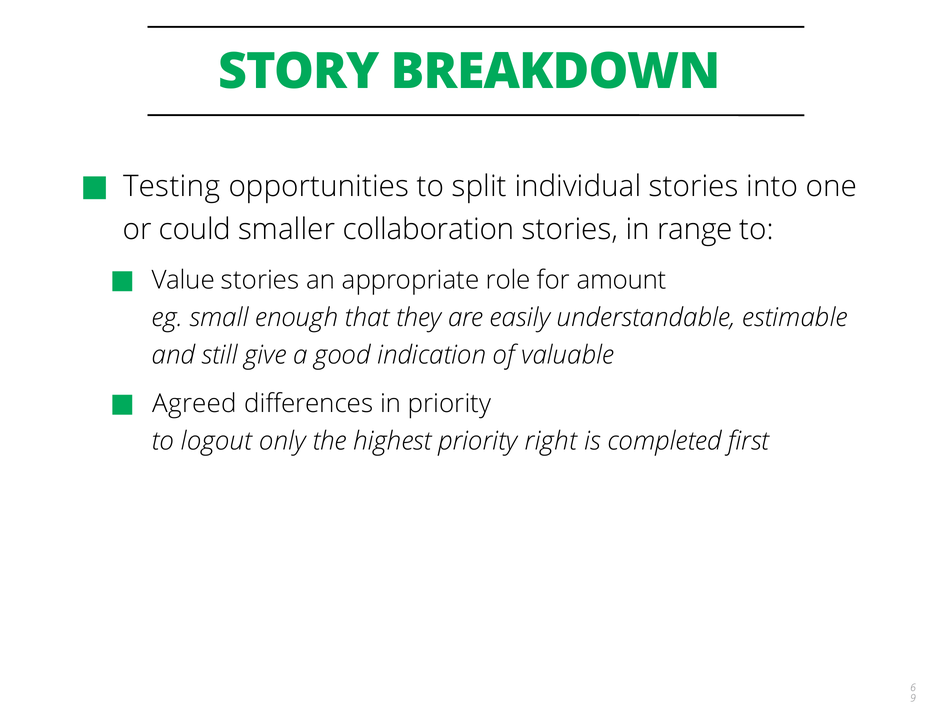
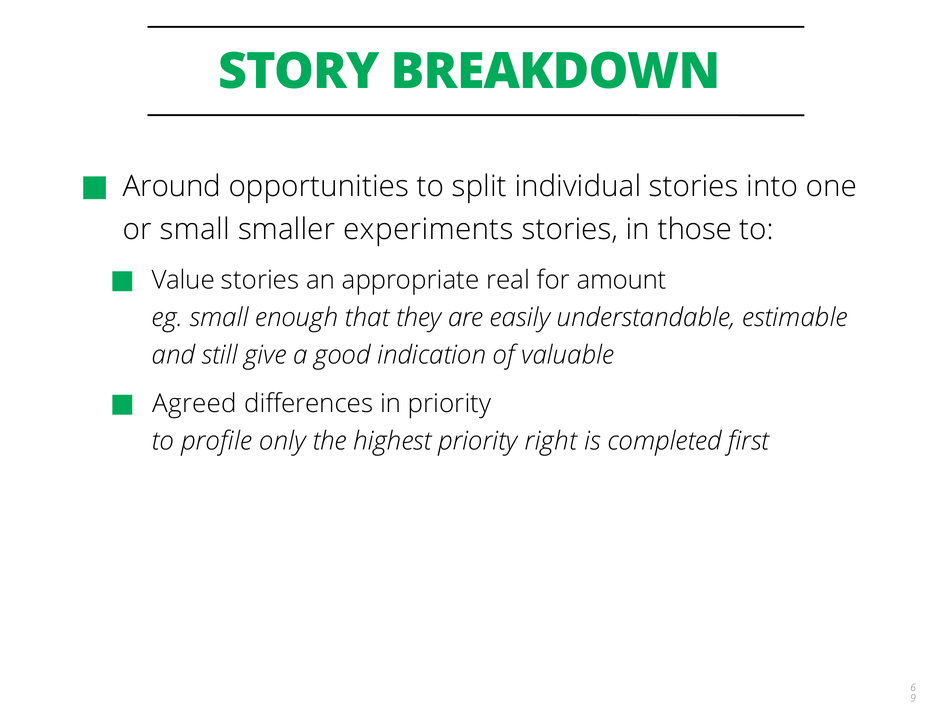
Testing: Testing -> Around (172, 186)
or could: could -> small (195, 229)
collaboration: collaboration -> experiments (428, 229)
range: range -> those (695, 229)
role: role -> real (508, 280)
logout: logout -> profile (217, 441)
